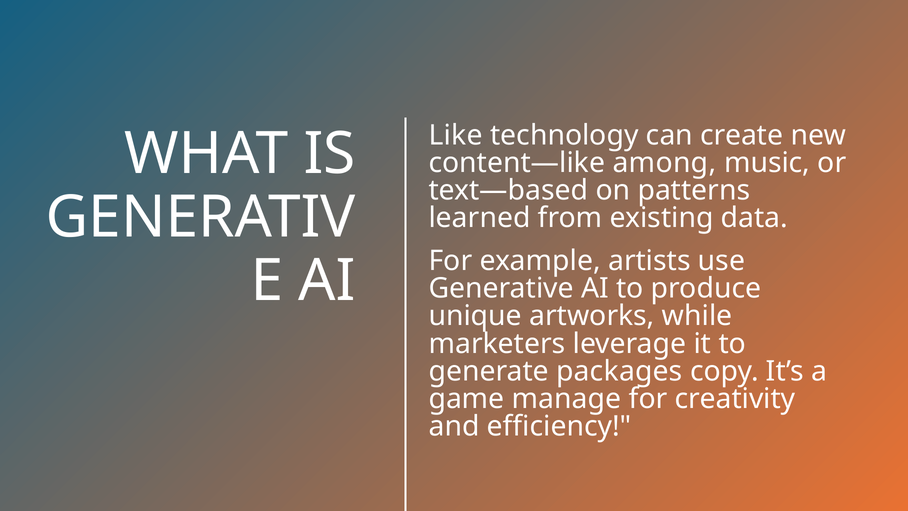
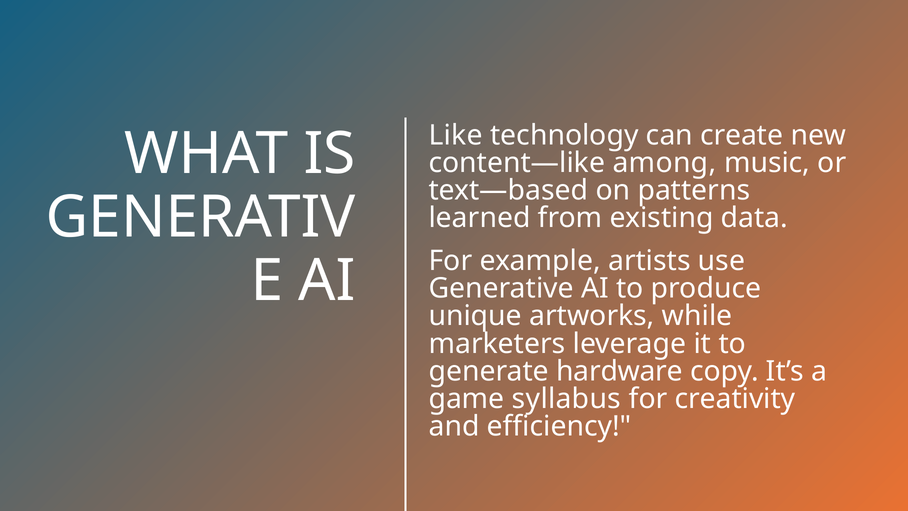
packages: packages -> hardware (620, 371)
manage: manage -> syllabus (566, 399)
